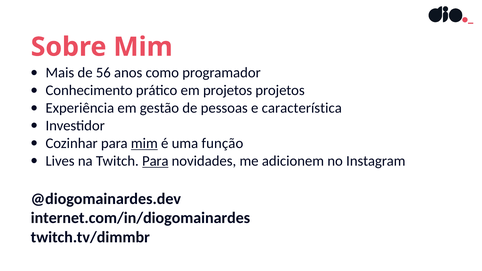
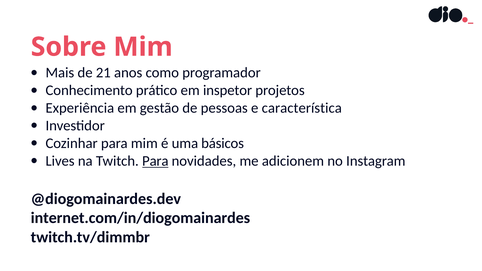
56: 56 -> 21 (103, 73)
em projetos: projetos -> inspetor (228, 90)
mim underline: present -> none (144, 143)
função: função -> básicos (223, 143)
